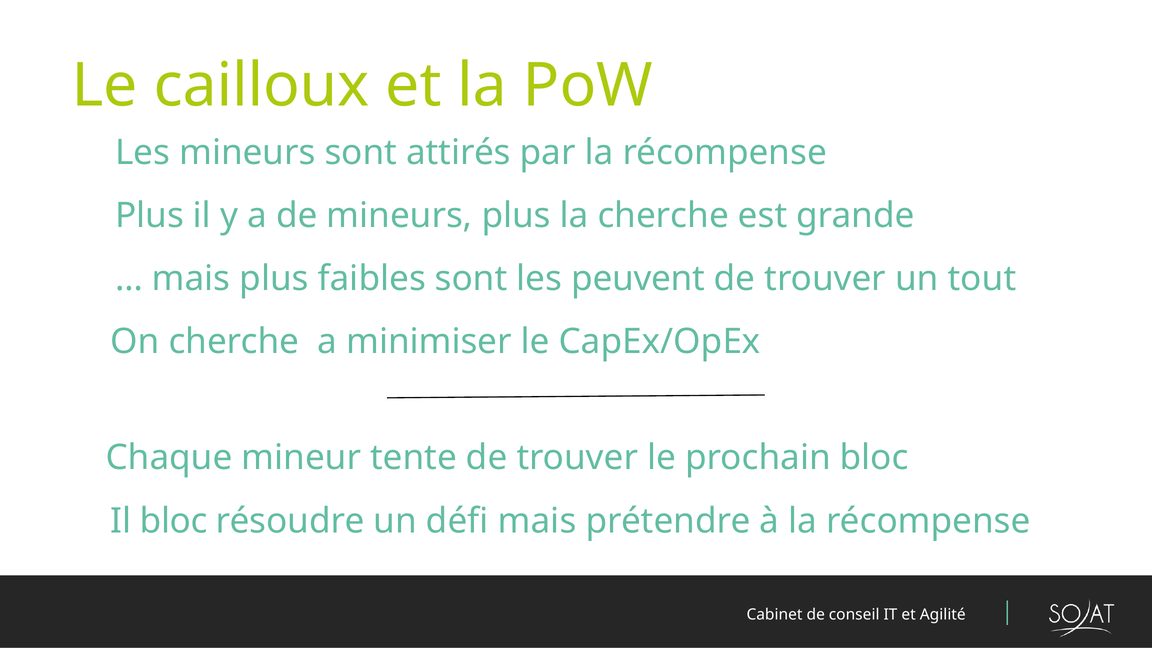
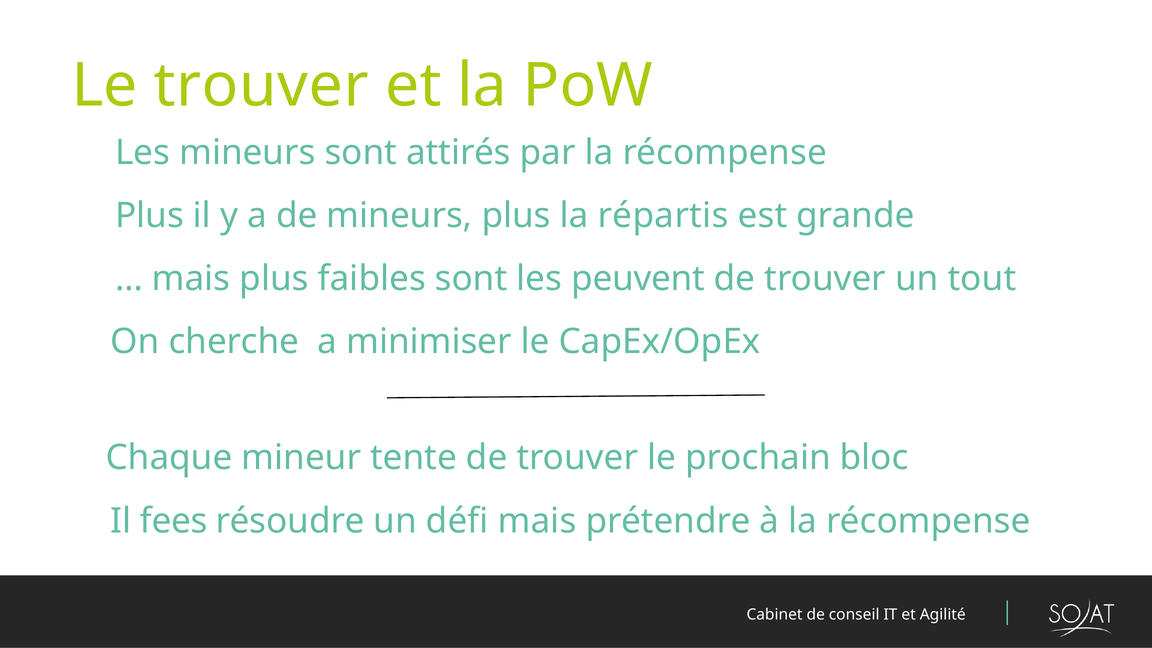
Le cailloux: cailloux -> trouver (261, 85)
la cherche: cherche -> répartis (663, 216)
Il bloc: bloc -> fees (174, 521)
